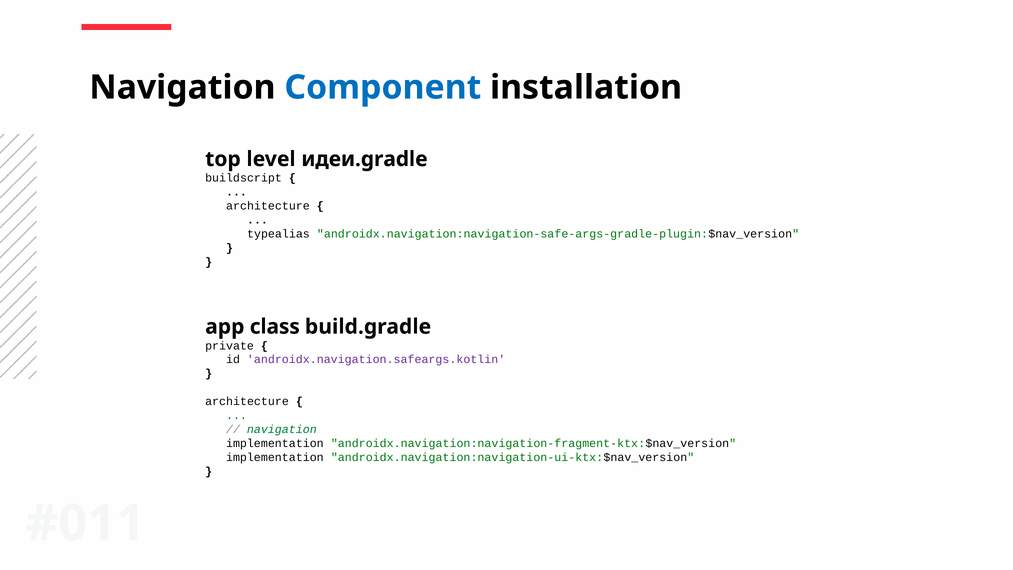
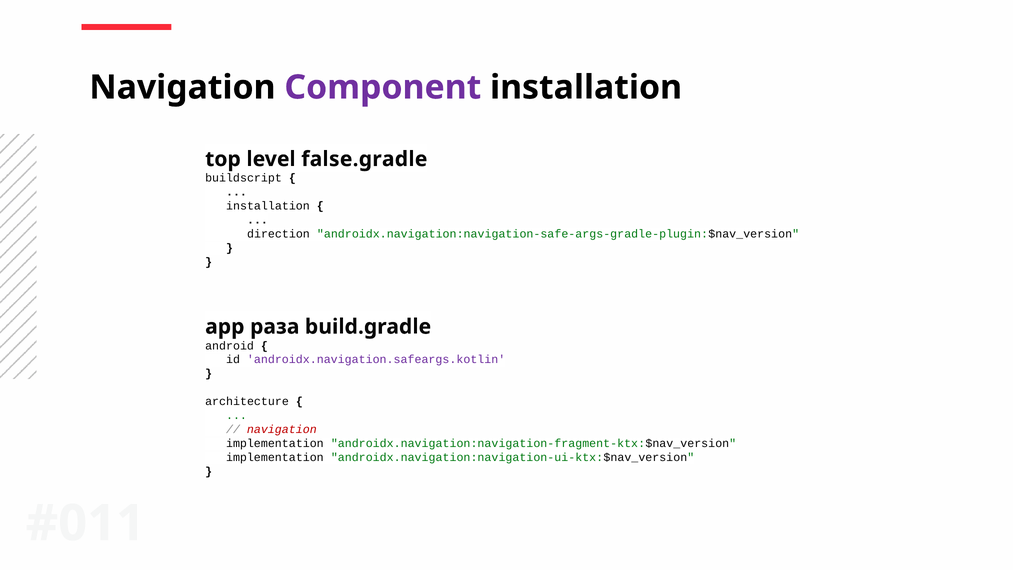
Component colour: blue -> purple (383, 87)
идеи.gradle: идеи.gradle -> false.gradle (364, 159)
architecture: architecture -> installation (268, 206)
typealias: typealias -> direction (278, 234)
class: class -> раза (275, 327)
private: private -> android (230, 346)
navigation colour: green -> red (282, 429)
